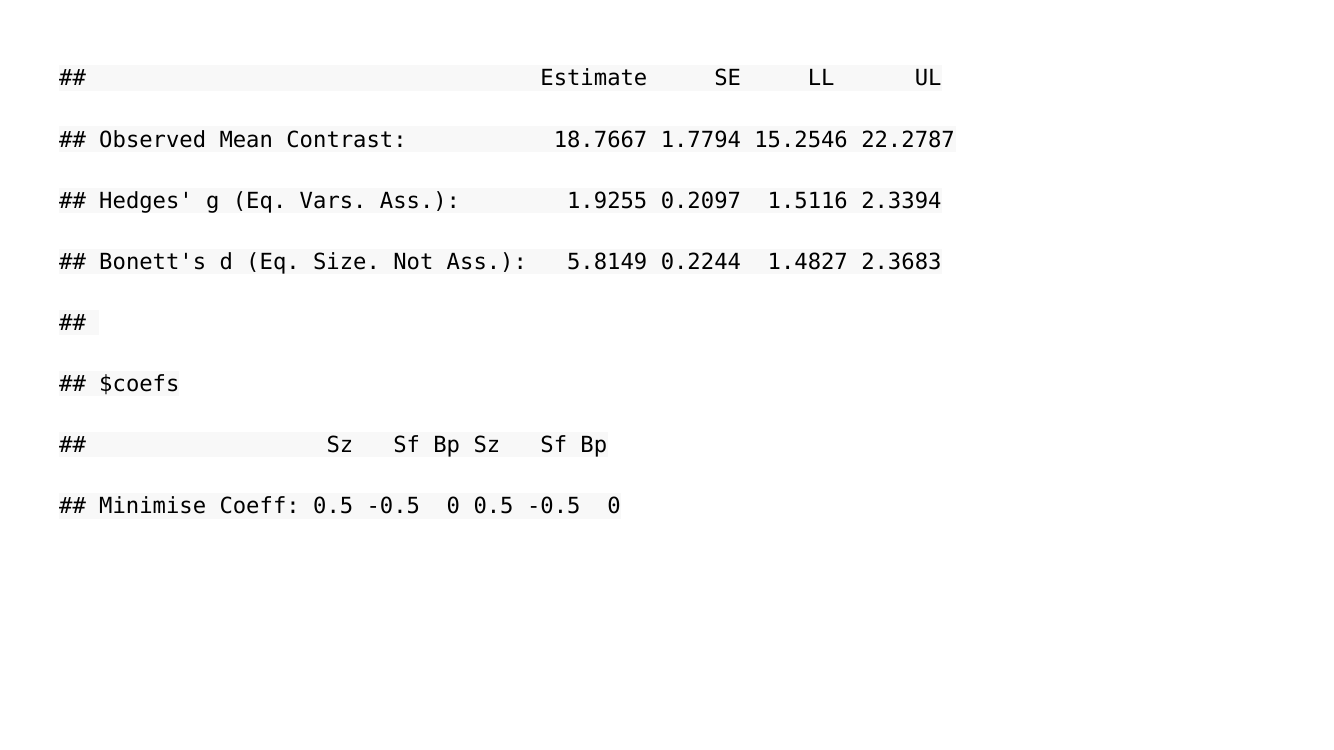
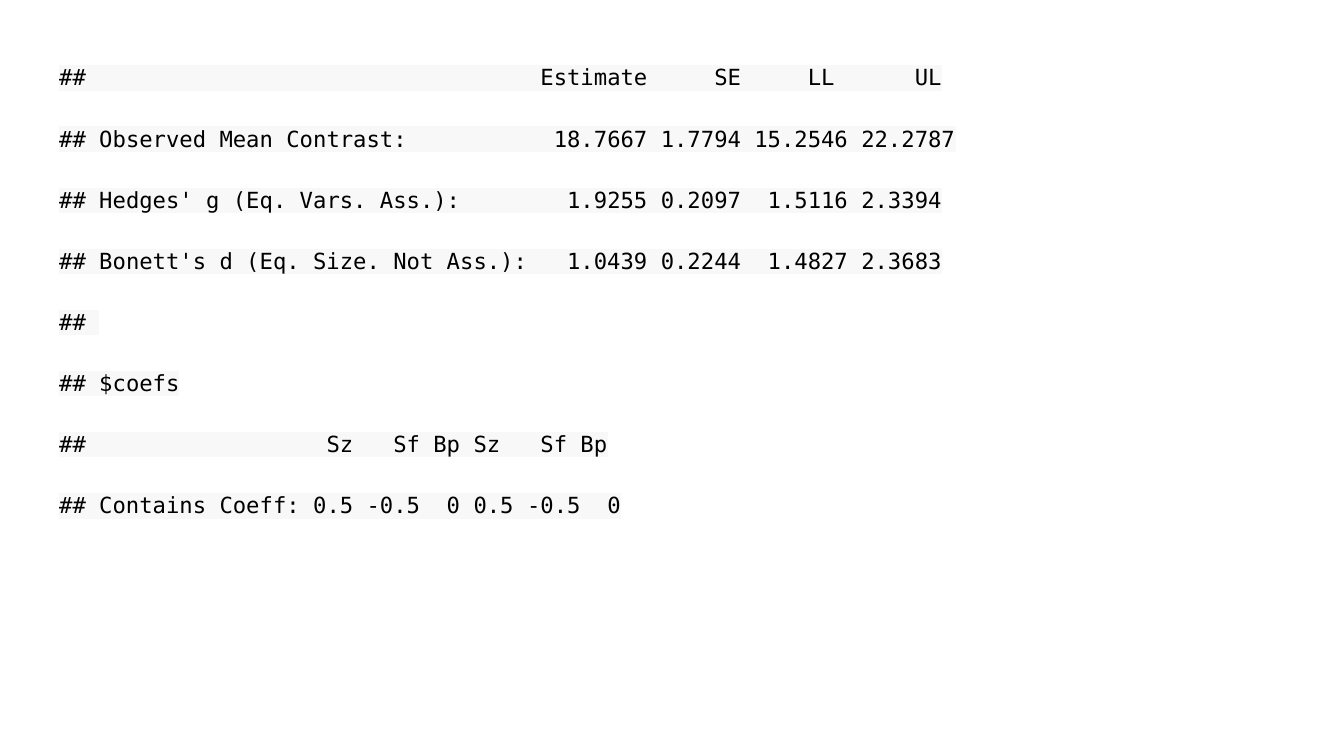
5.8149: 5.8149 -> 1.0439 (607, 262)
Minimise: Minimise -> Contains (153, 506)
